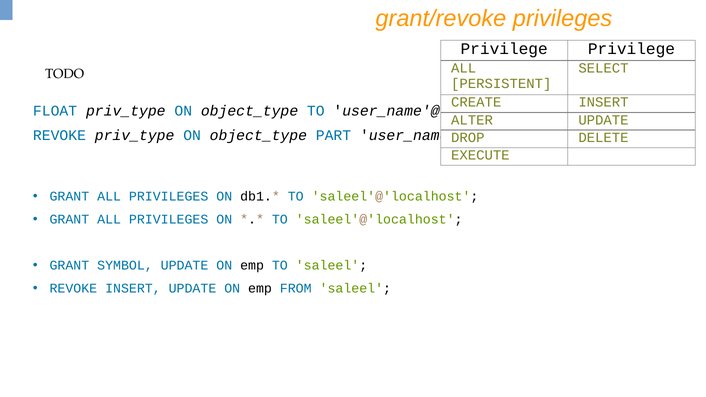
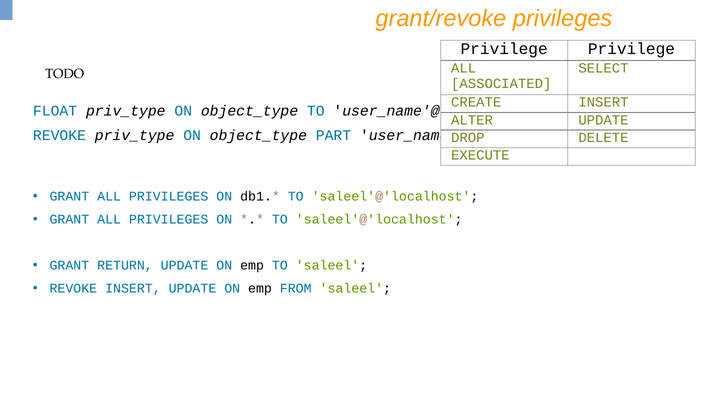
PERSISTENT: PERSISTENT -> ASSOCIATED (501, 84)
SYMBOL: SYMBOL -> RETURN (125, 266)
